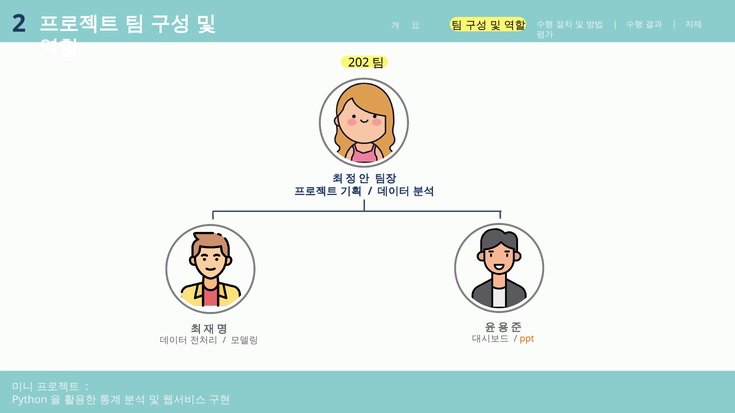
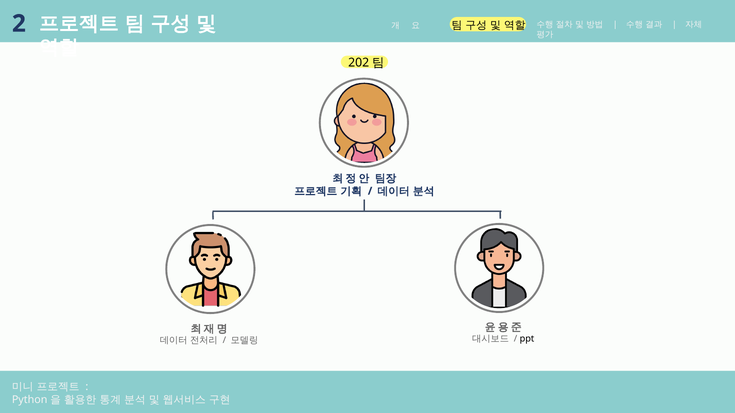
ppt colour: orange -> black (527, 339)
